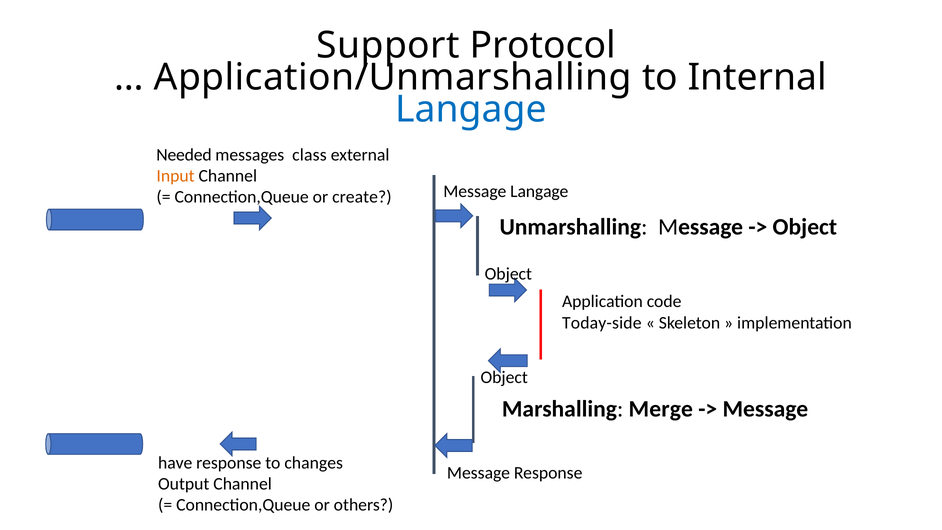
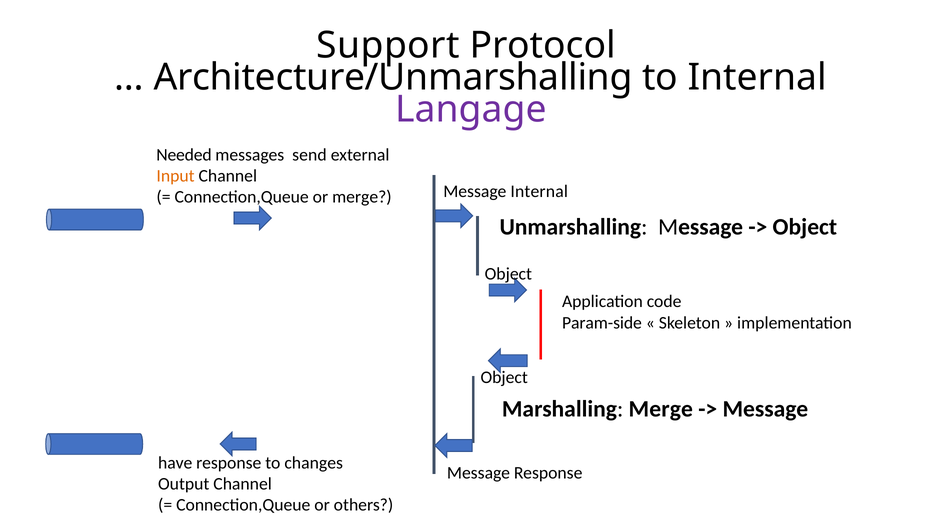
Application/Unmarshalling: Application/Unmarshalling -> Architecture/Unmarshalling (393, 77)
Langage colour: blue -> purple (471, 110)
class: class -> send (309, 155)
Message Langage: Langage -> Internal (539, 191)
or create: create -> merge (362, 197)
Today-side: Today-side -> Param-side (602, 323)
